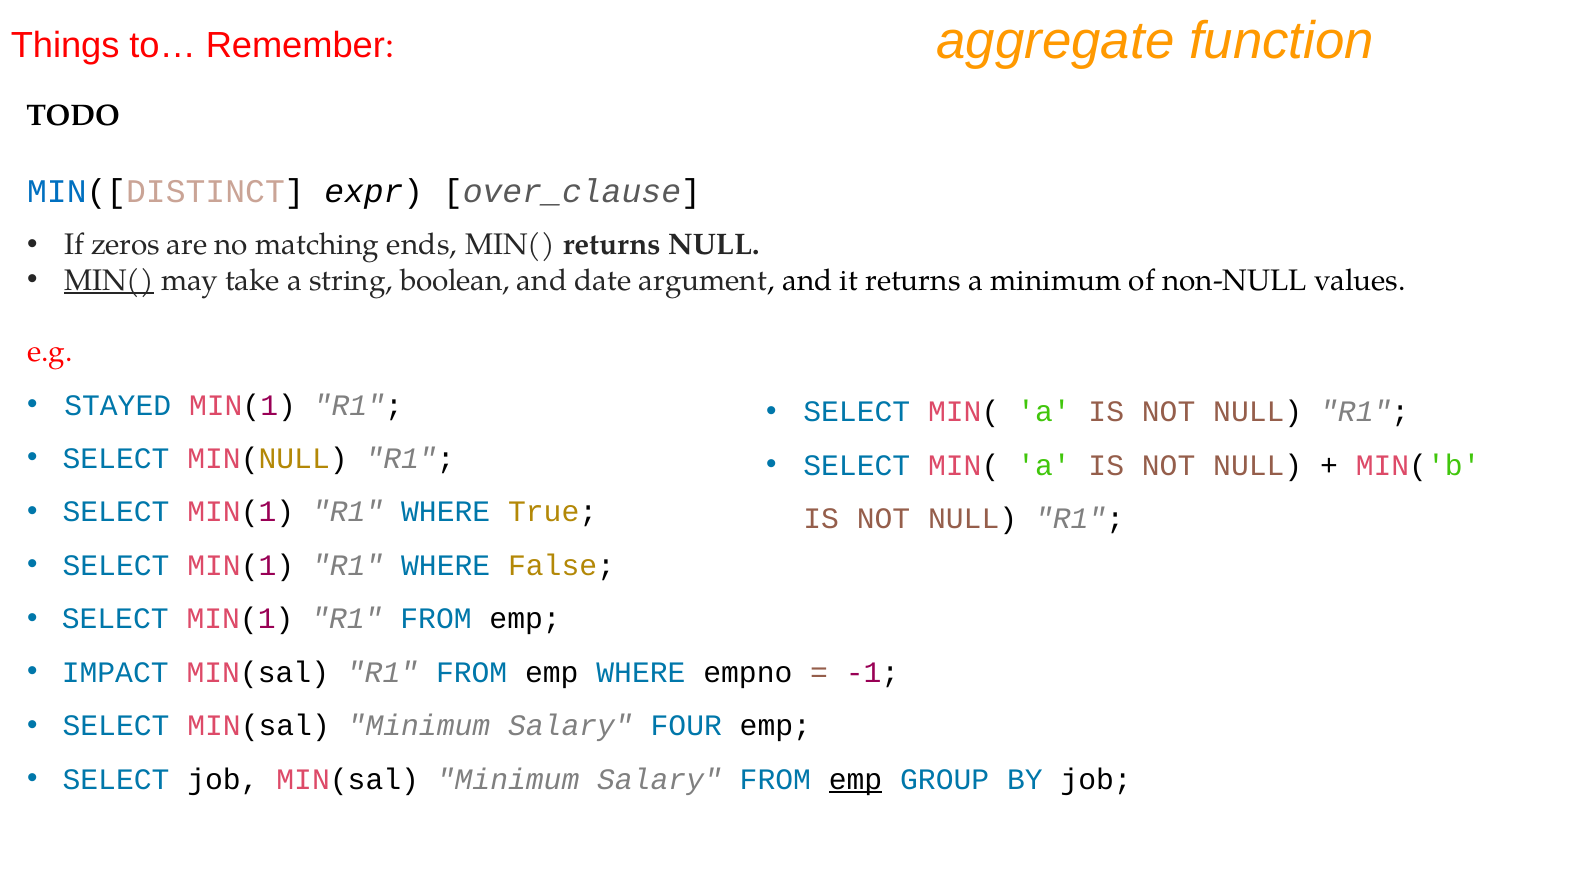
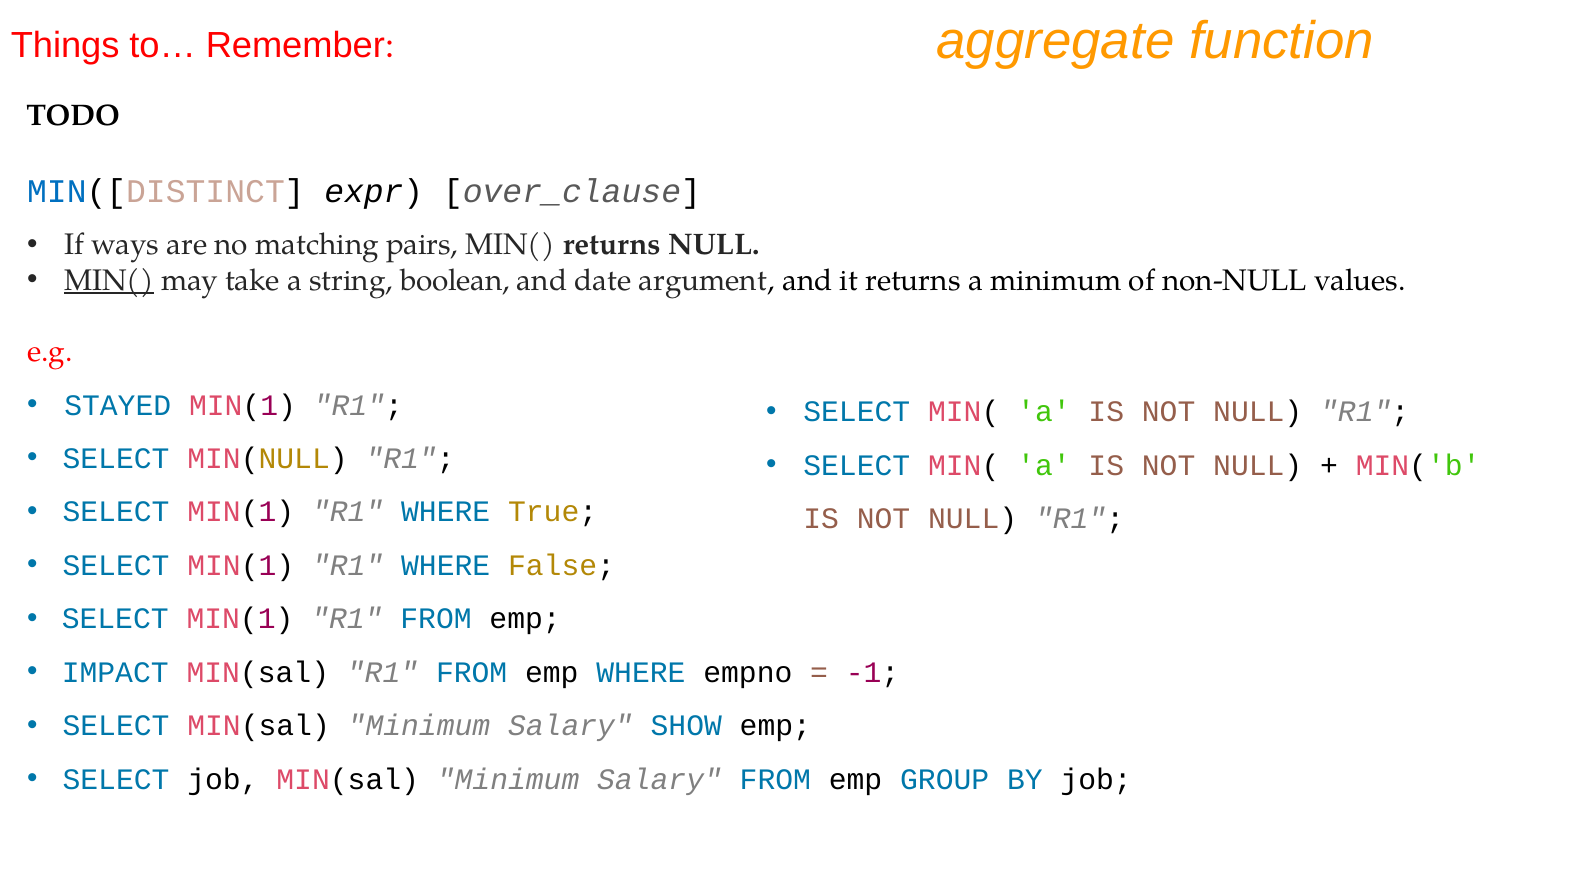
zeros: zeros -> ways (125, 245)
ends: ends -> pairs (422, 245)
FOUR: FOUR -> SHOW (686, 726)
emp underline: present -> none (856, 779)
